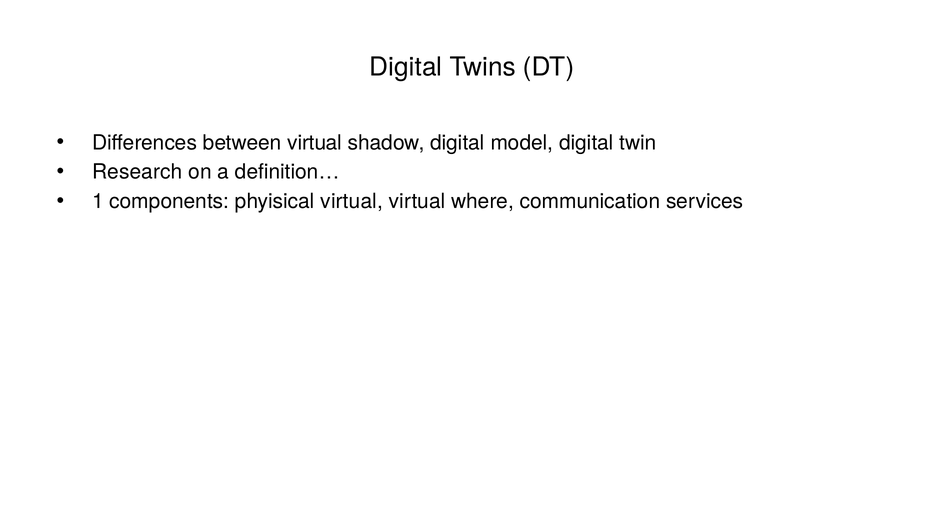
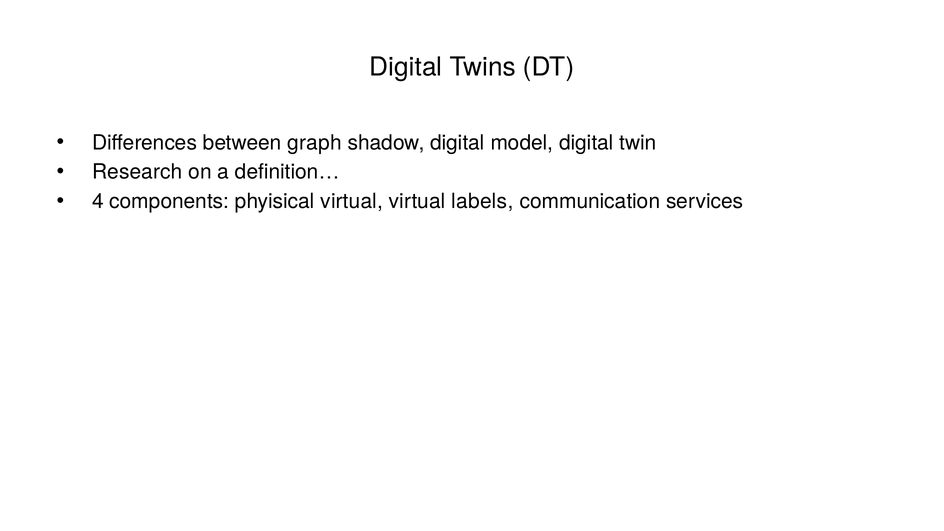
between virtual: virtual -> graph (315, 143)
1: 1 -> 4 (98, 201)
where: where -> labels (482, 201)
